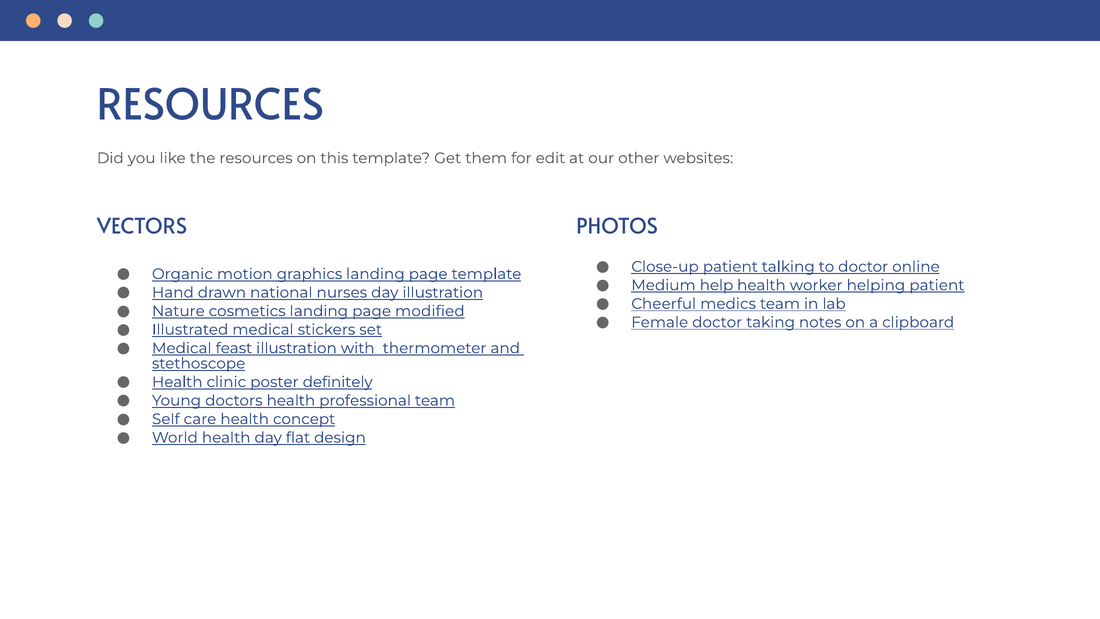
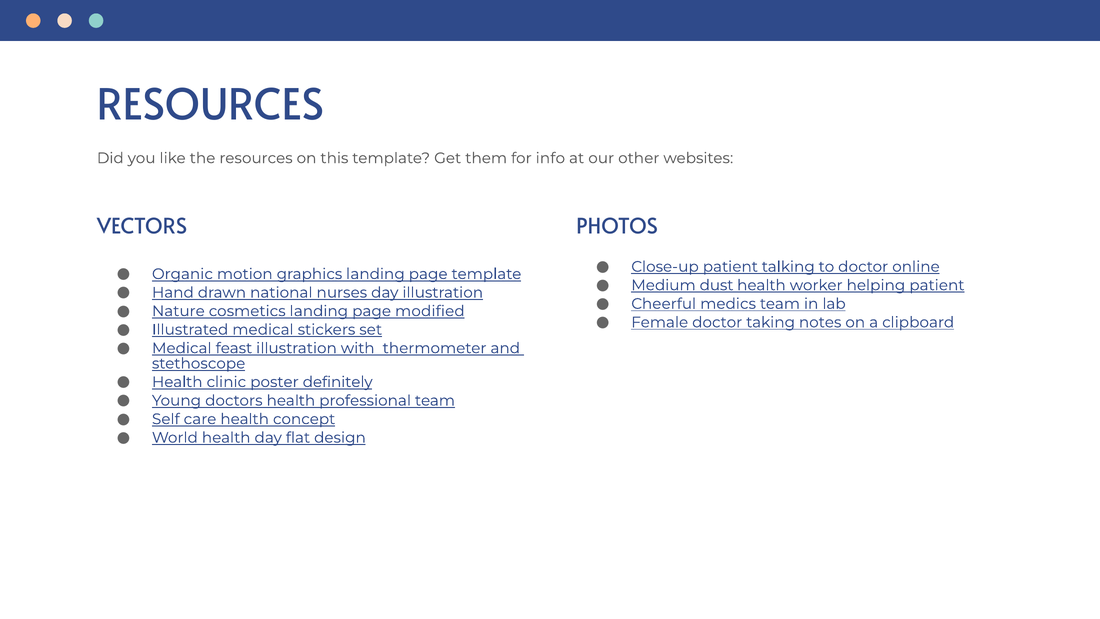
edit: edit -> info (550, 158)
help: help -> dust (717, 285)
